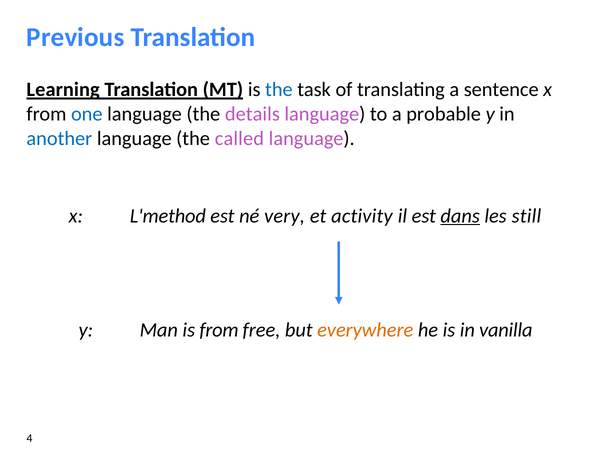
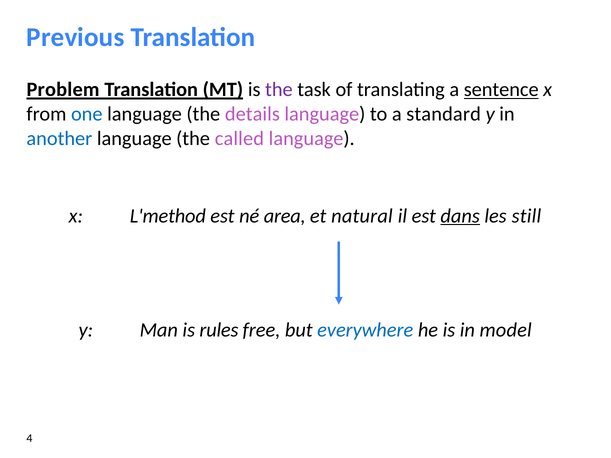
Learning: Learning -> Problem (63, 90)
the colour: blue -> purple (279, 90)
sentence underline: none -> present (501, 90)
probable: probable -> standard (444, 114)
very: very -> area (285, 216)
activity: activity -> natural (362, 216)
is from: from -> rules (219, 330)
everywhere colour: orange -> blue (365, 330)
vanilla: vanilla -> model (506, 330)
